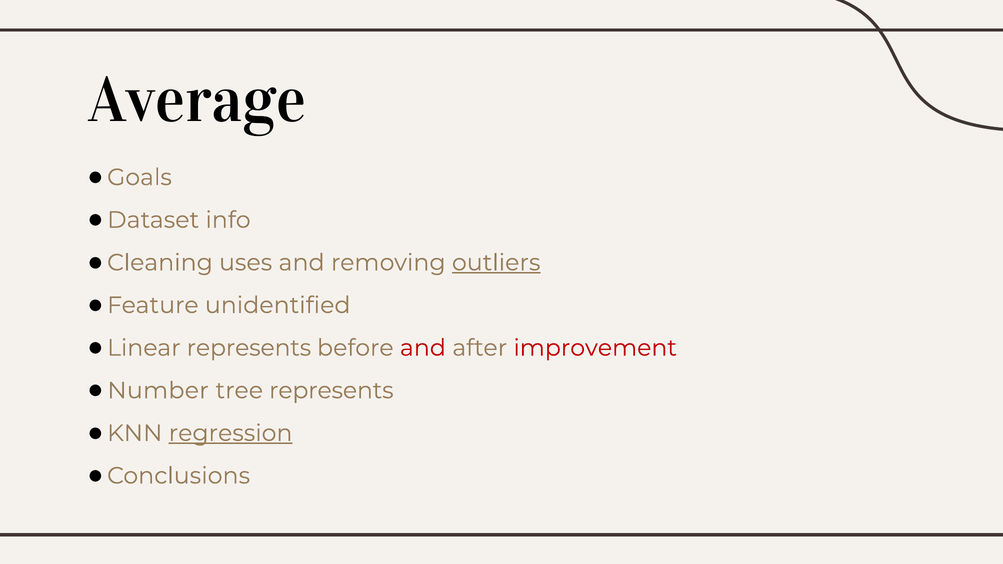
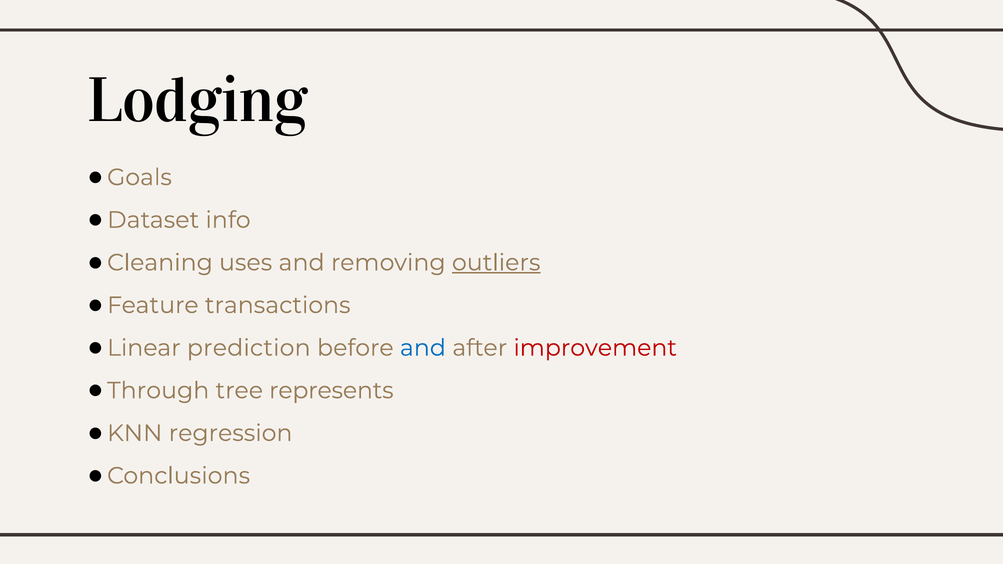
Average: Average -> Lodging (198, 101)
unidentified: unidentified -> transactions (278, 305)
Linear represents: represents -> prediction (249, 348)
and colour: red -> blue (423, 348)
Number: Number -> Through (158, 391)
regression underline: present -> none (231, 433)
